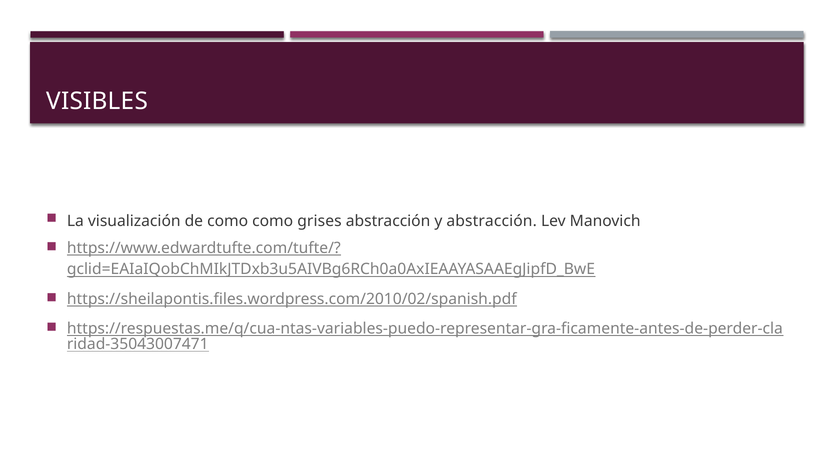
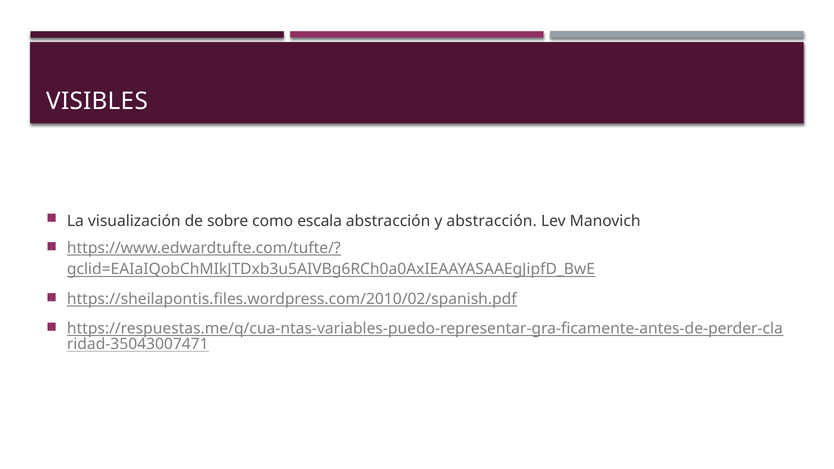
de como: como -> sobre (228, 221)
grises: grises -> escala (320, 221)
